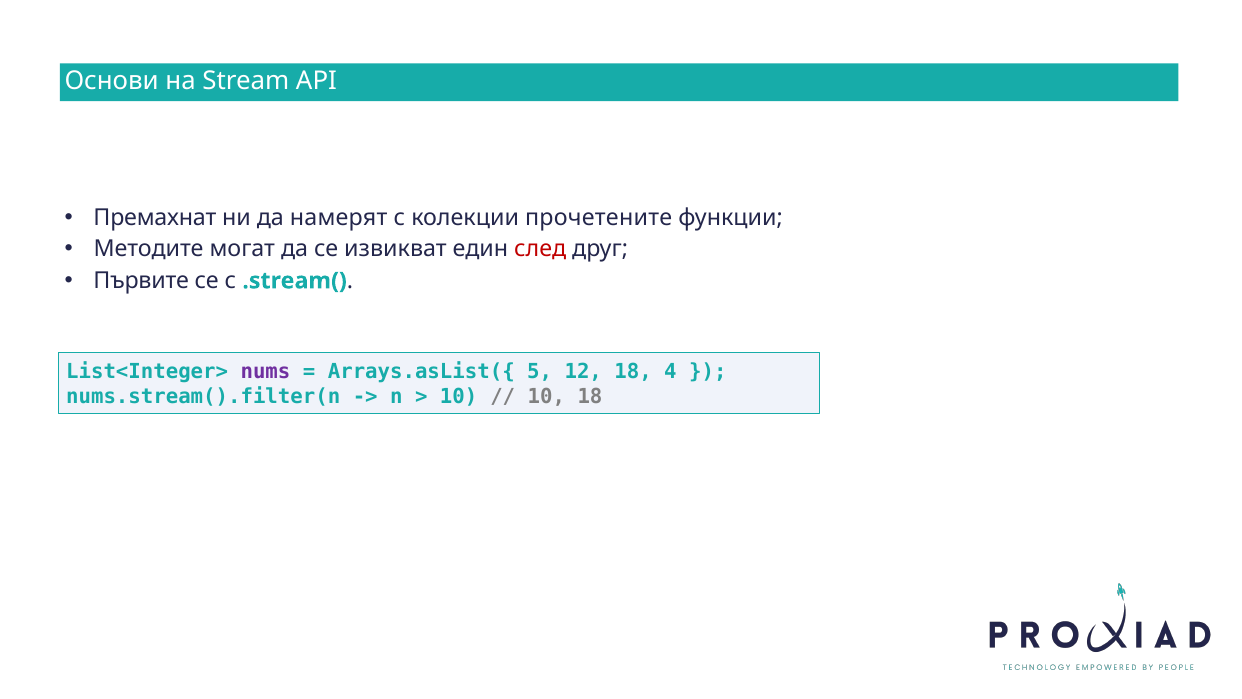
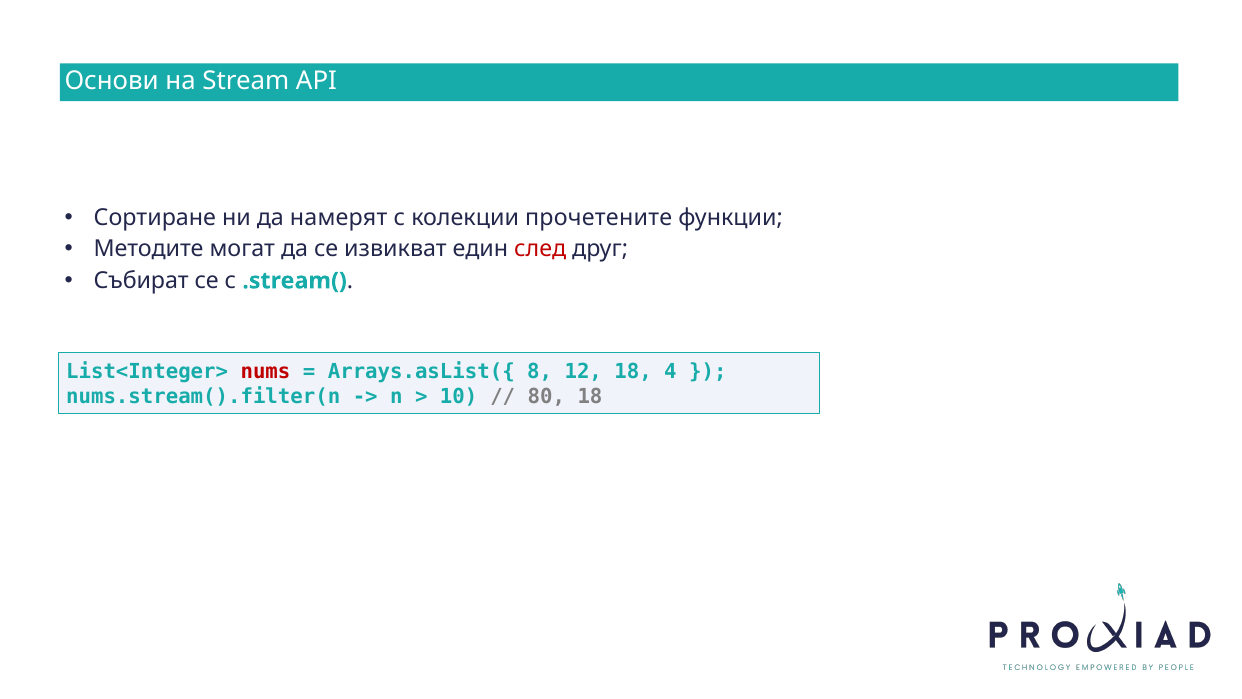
Премахнат: Премахнат -> Сортиране (155, 217)
Първите: Първите -> Събират (141, 281)
nums colour: purple -> red (265, 372)
5: 5 -> 8 (540, 372)
10: 10 -> 80 (546, 397)
